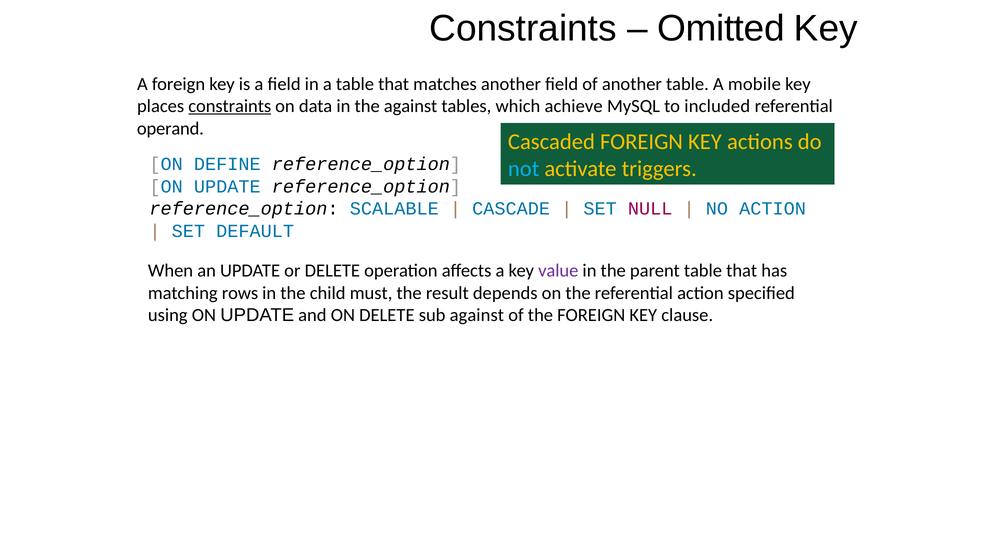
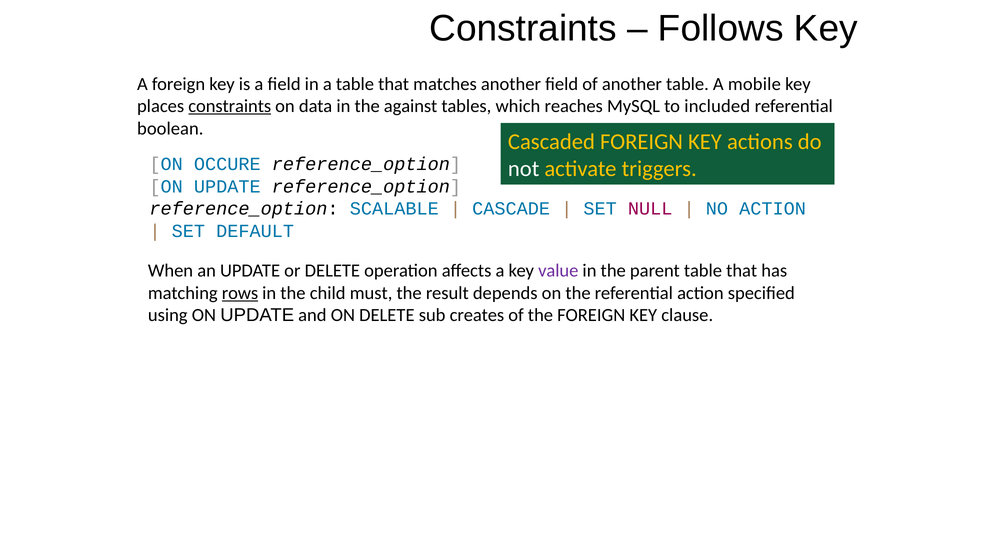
Omitted: Omitted -> Follows (721, 28)
achieve: achieve -> reaches (574, 106)
operand: operand -> boolean (170, 129)
DEFINE: DEFINE -> OCCURE (227, 164)
not colour: light blue -> white (524, 169)
rows underline: none -> present (240, 293)
sub against: against -> creates (477, 316)
